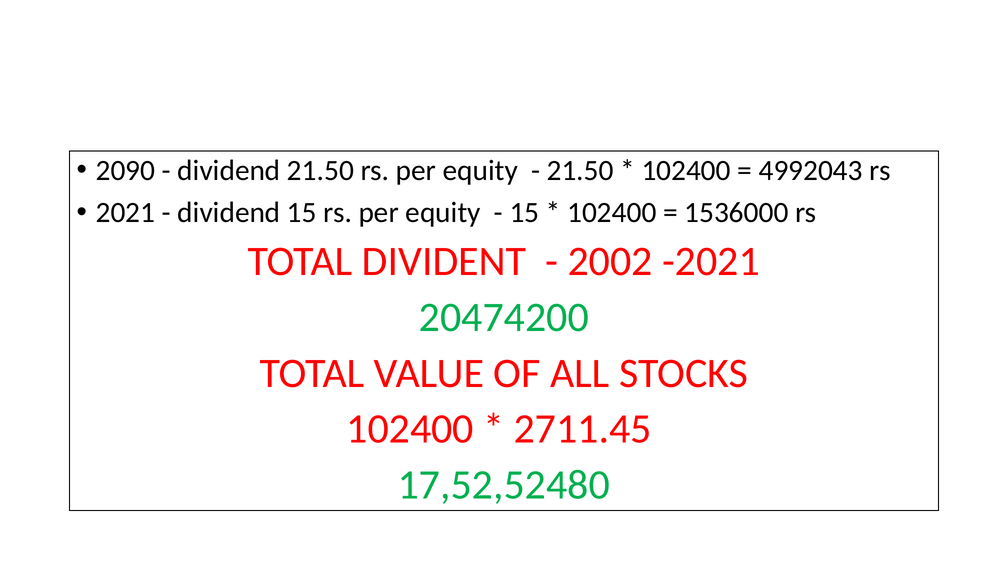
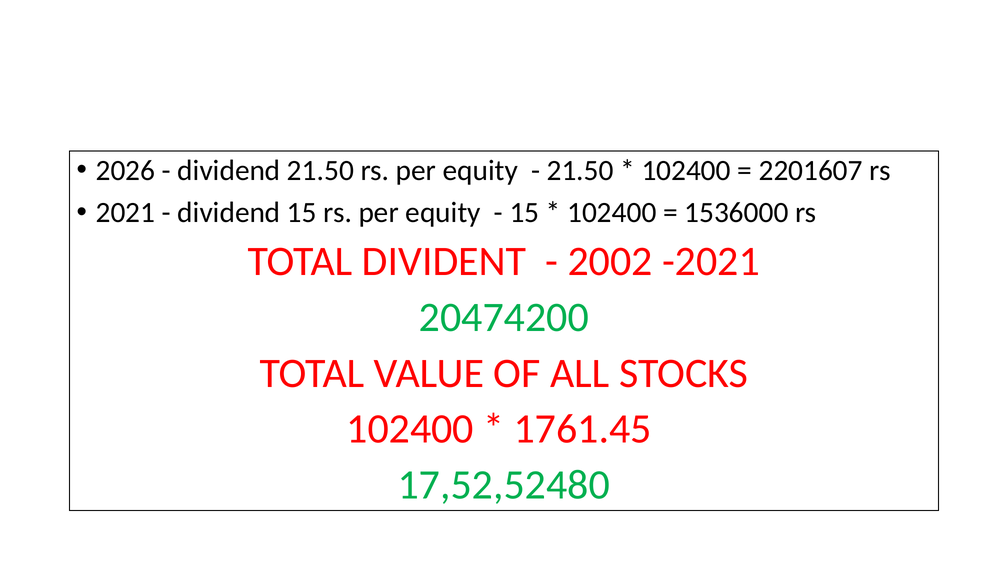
2090: 2090 -> 2026 (125, 170)
4992043: 4992043 -> 2201607 (811, 170)
2711.45: 2711.45 -> 1761.45 (583, 429)
